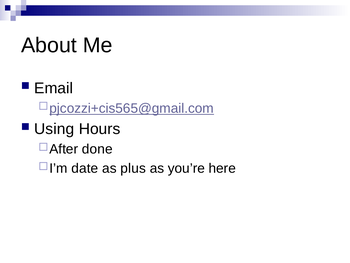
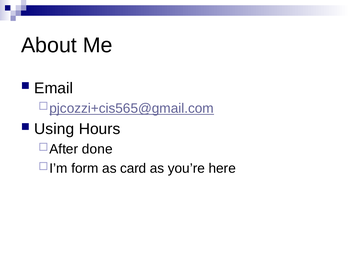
date: date -> form (85, 168)
plus: plus -> card (133, 168)
